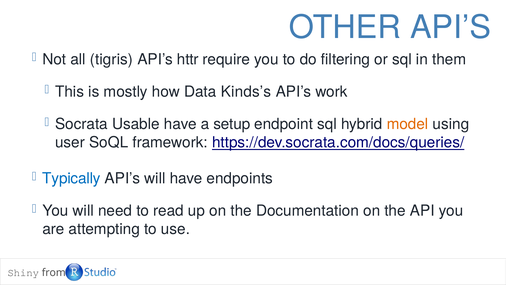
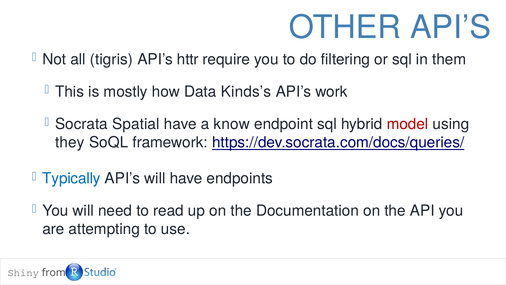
Usable: Usable -> Spatial (136, 124)
setup: setup -> know (232, 124)
model colour: orange -> red (408, 124)
user: user -> they (70, 142)
